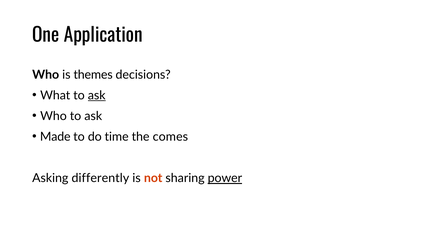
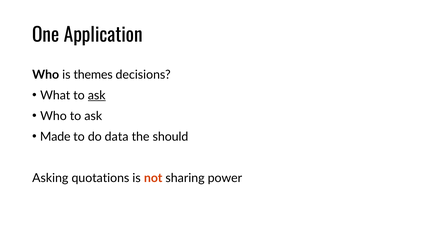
time: time -> data (117, 137)
comes: comes -> should (170, 137)
differently: differently -> quotations (100, 178)
power underline: present -> none (225, 178)
